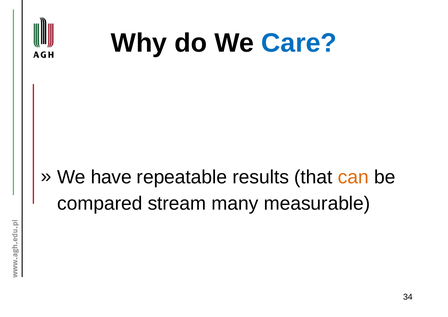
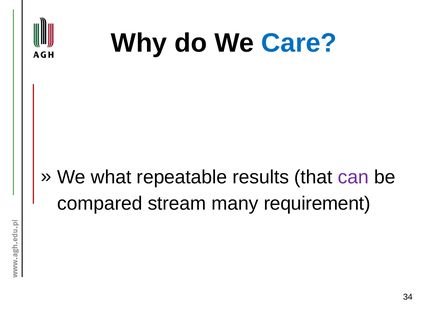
have: have -> what (111, 177)
can colour: orange -> purple (353, 177)
measurable: measurable -> requirement (317, 204)
